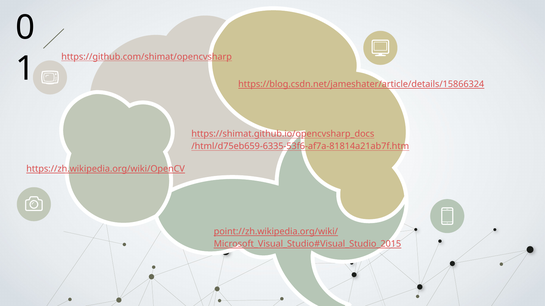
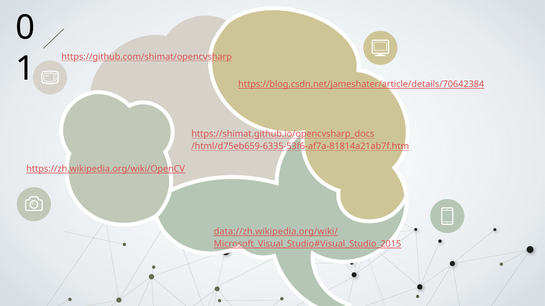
https://blog.csdn.net/jameshater/article/details/15866324: https://blog.csdn.net/jameshater/article/details/15866324 -> https://blog.csdn.net/jameshater/article/details/70642384 (361, 84)
point://zh.wikipedia.org/wiki/: point://zh.wikipedia.org/wiki/ -> data://zh.wikipedia.org/wiki/ (276, 232)
